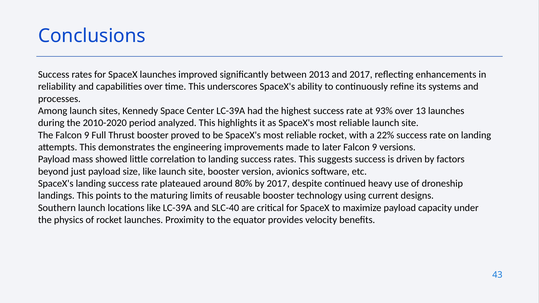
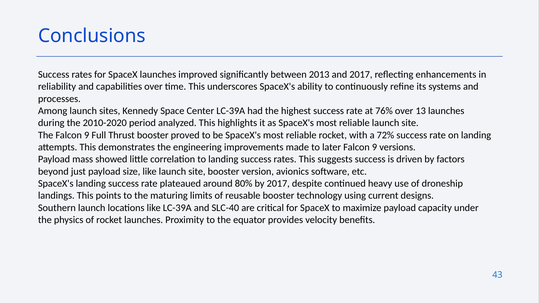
93%: 93% -> 76% (384, 111)
22%: 22% -> 72% (385, 135)
